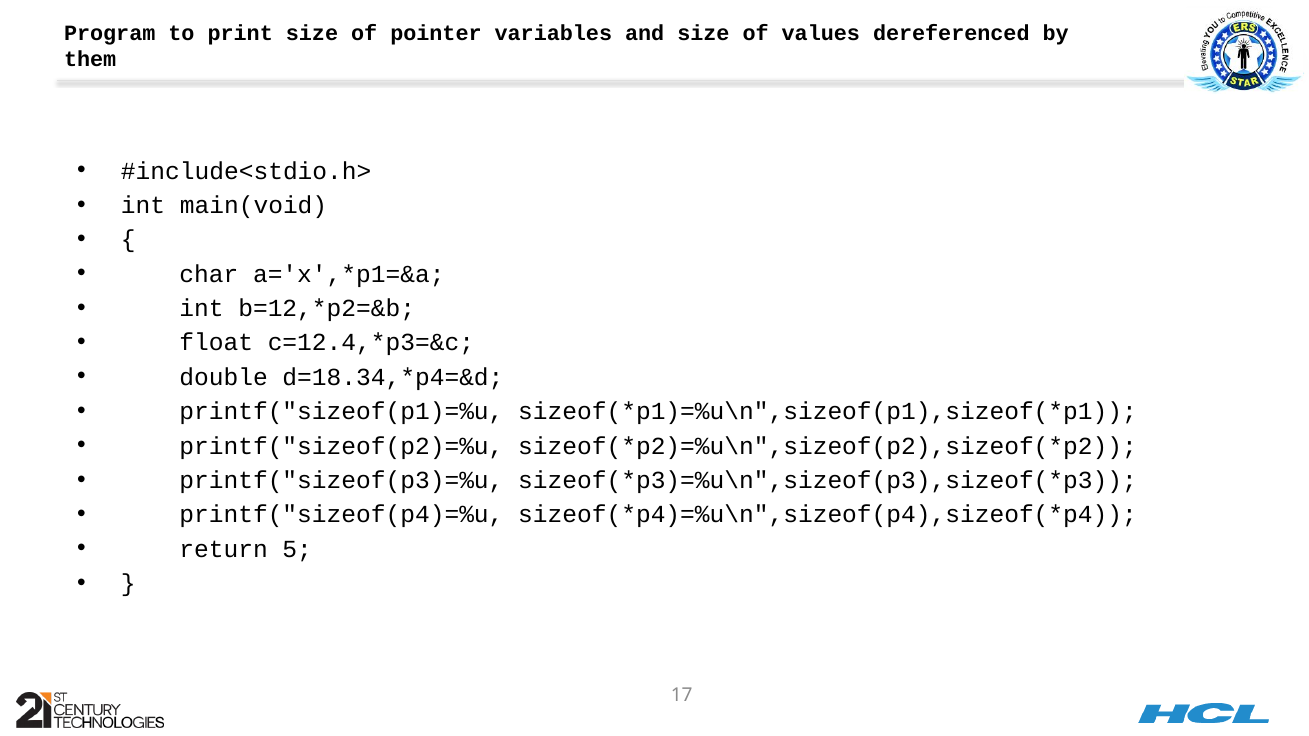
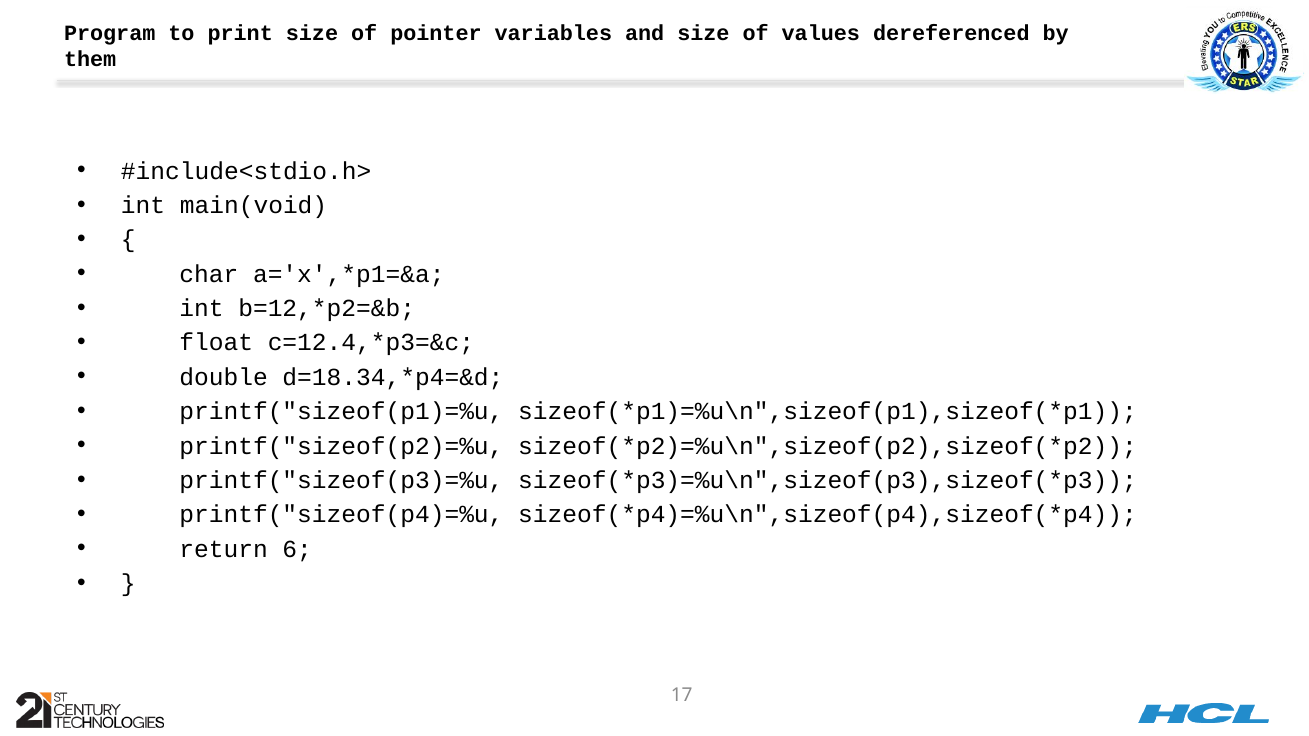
5: 5 -> 6 (297, 549)
